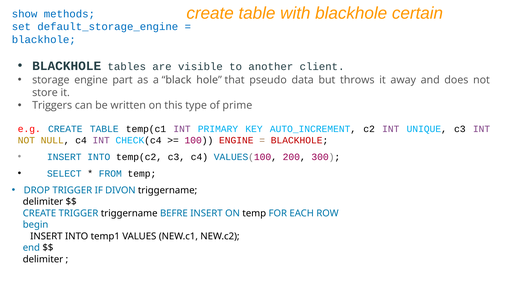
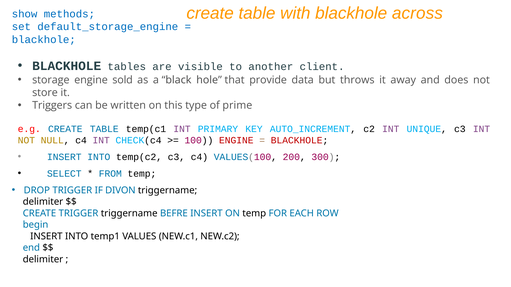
certain: certain -> across (417, 13)
part: part -> sold (123, 80)
pseudo: pseudo -> provide (268, 80)
